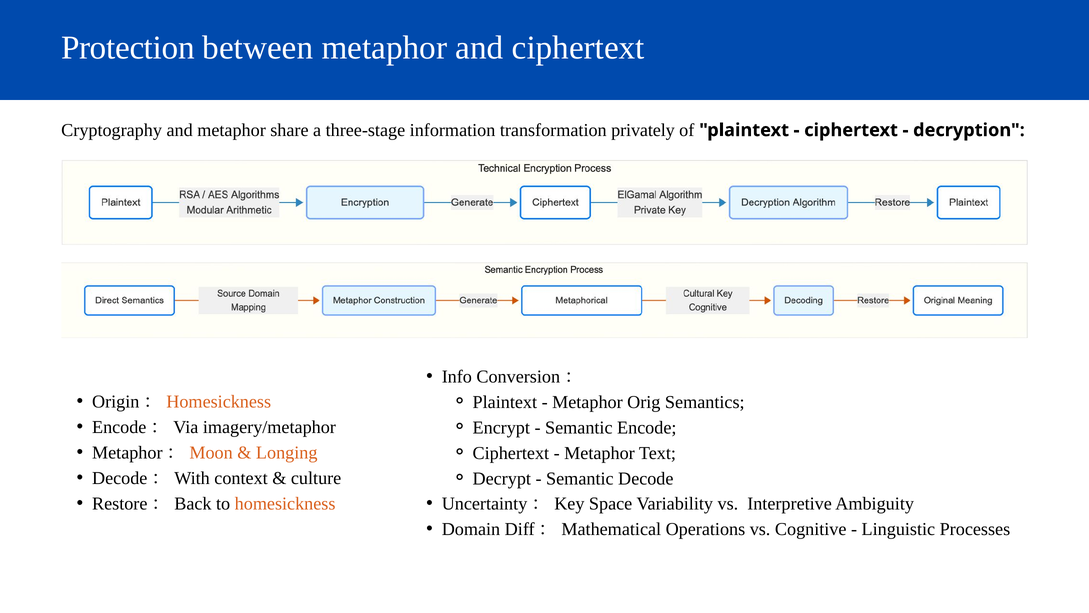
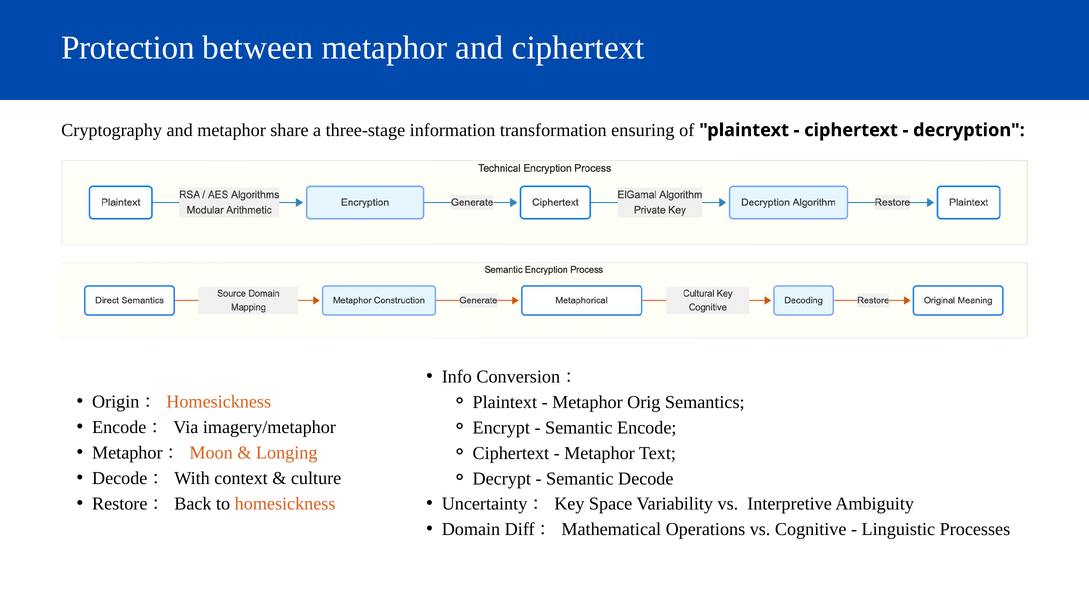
privately: privately -> ensuring (643, 130)
